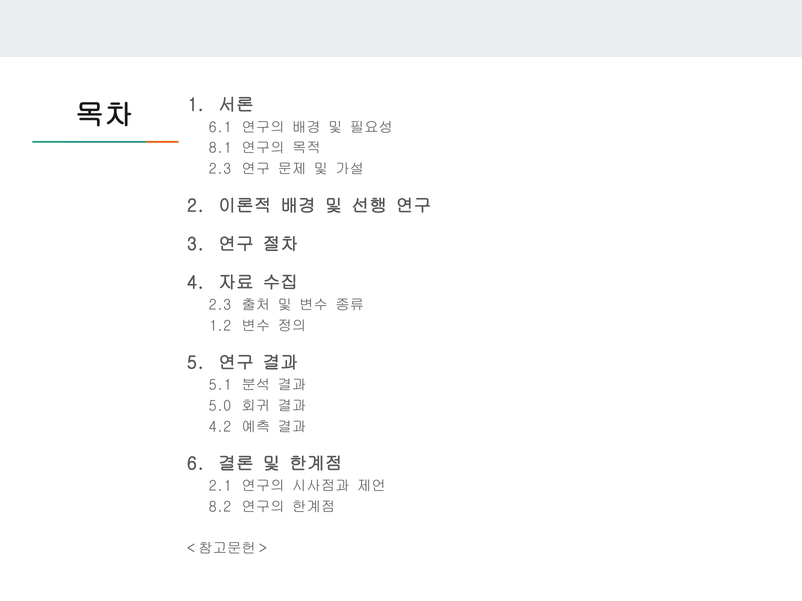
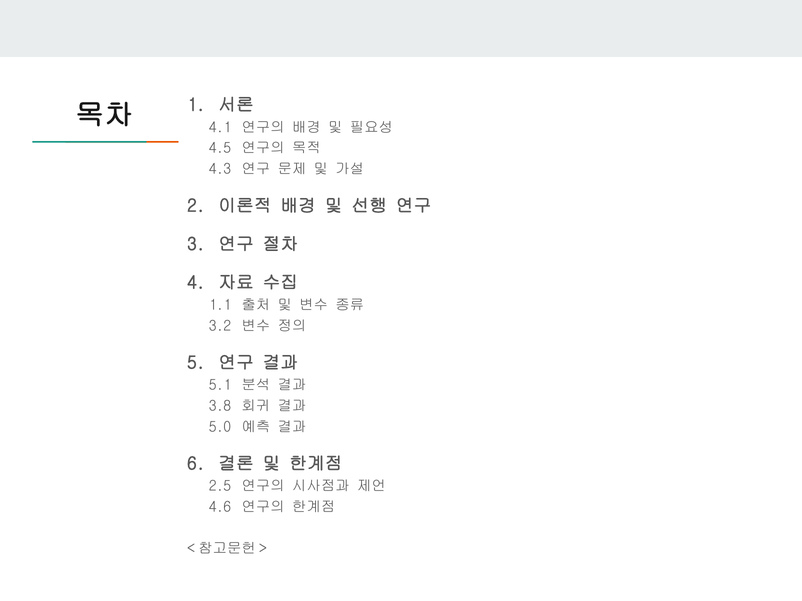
6.1: 6.1 -> 4.1 (220, 127)
8.1: 8.1 -> 4.5 (220, 148)
2.3: 2.3 -> 4.3 (220, 169)
2.3: 2.3 -> 1.1 (220, 305)
1.2: 1.2 -> 3.2 (220, 326)
5.0: 5.0 -> 3.8 (220, 406)
4.2: 4.2 -> 5.0 (220, 427)
2.1: 2.1 -> 2.5 (220, 487)
8.2: 8.2 -> 4.6 (220, 507)
